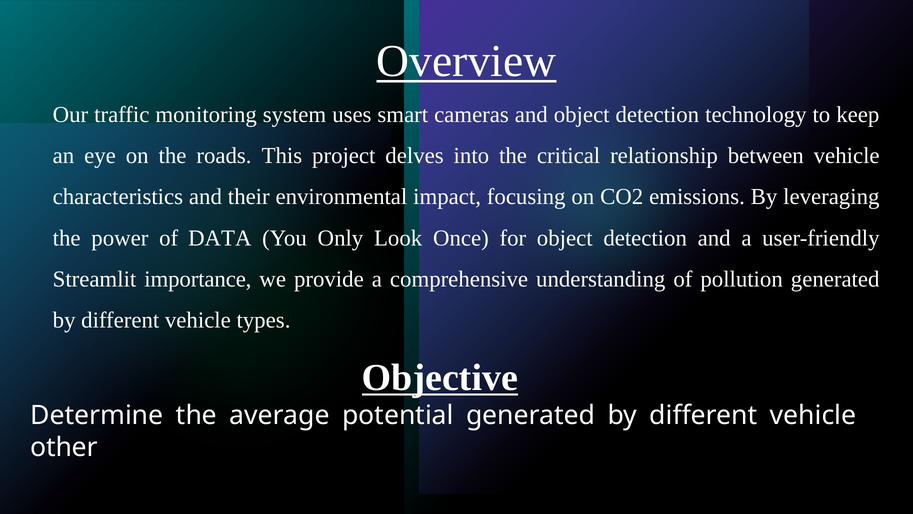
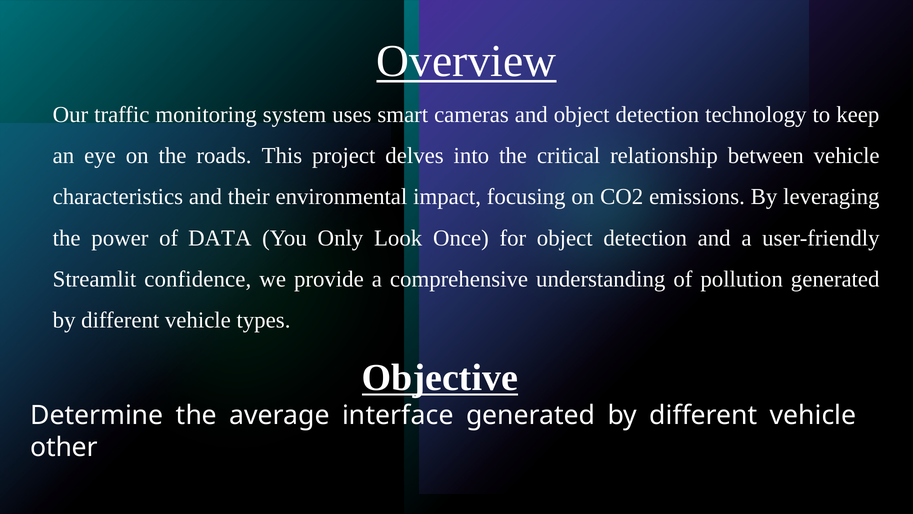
importance: importance -> confidence (198, 279)
potential: potential -> interface (398, 415)
